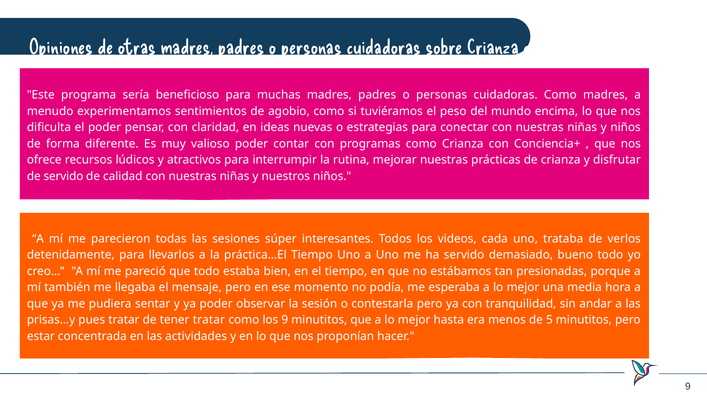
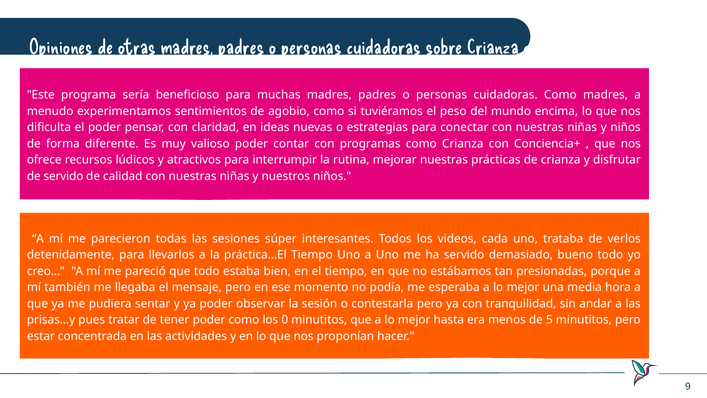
tener tratar: tratar -> poder (209, 320)
los 9: 9 -> 0 (285, 320)
